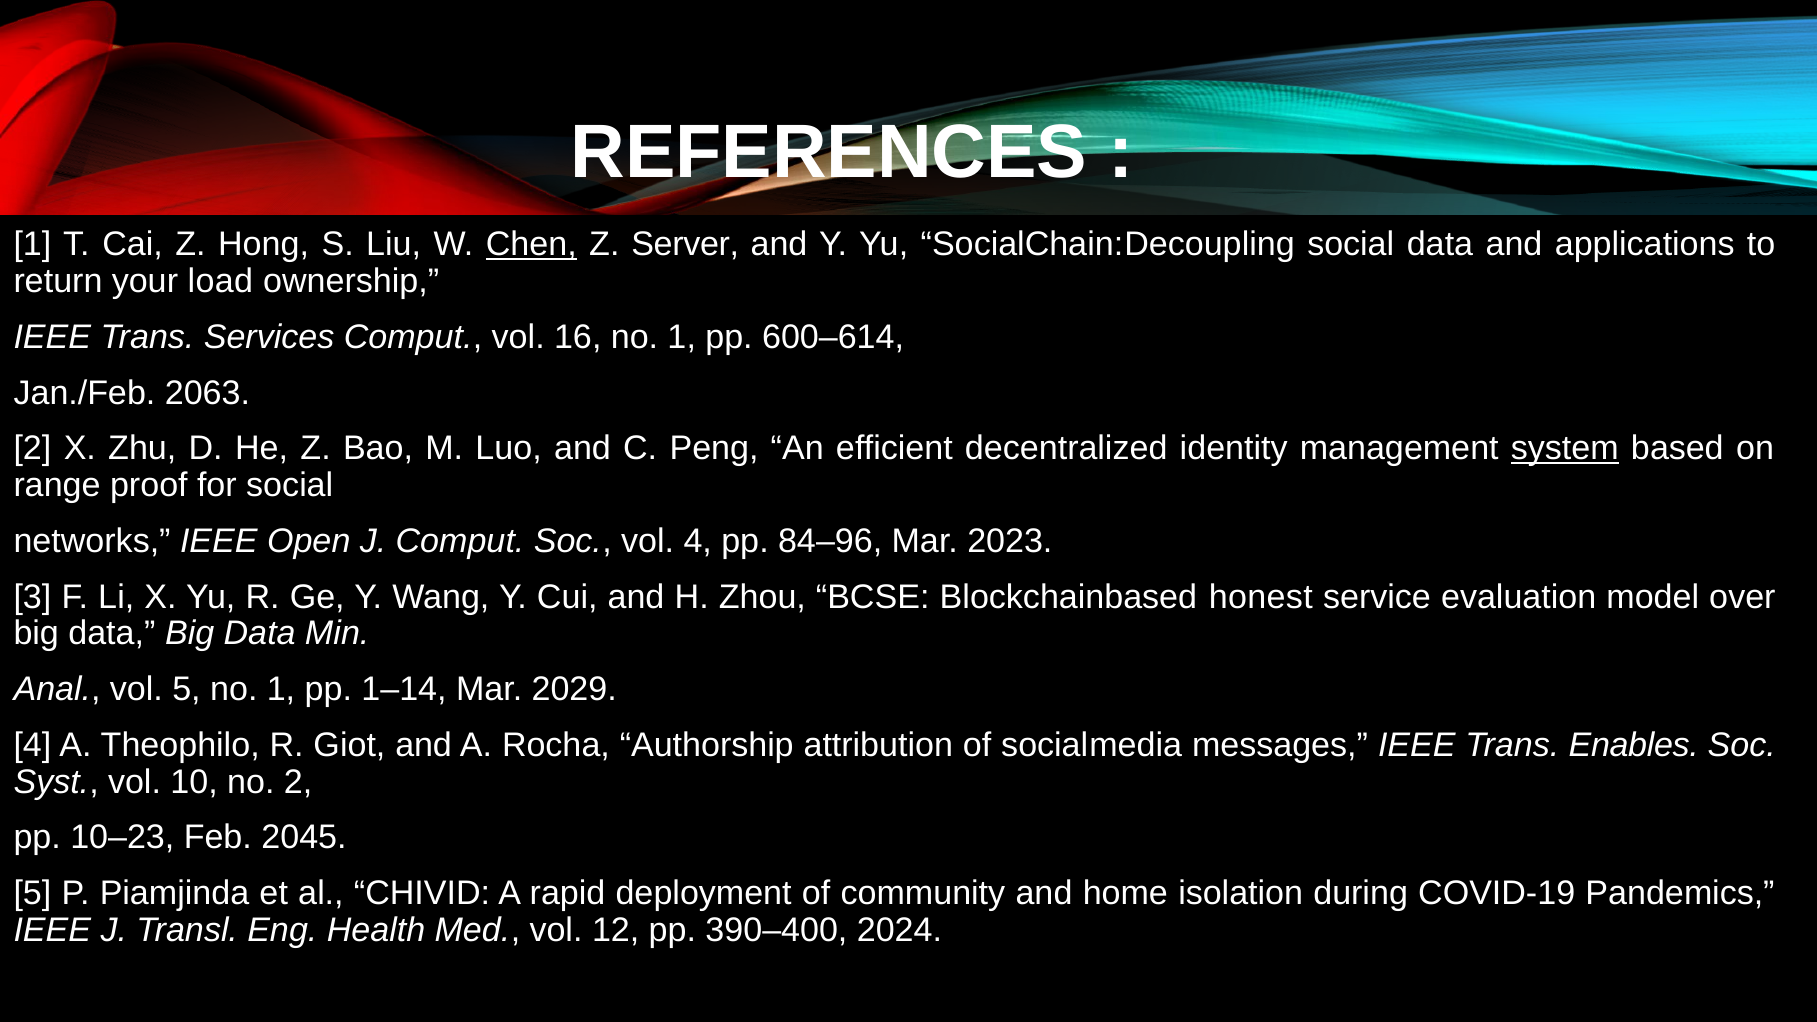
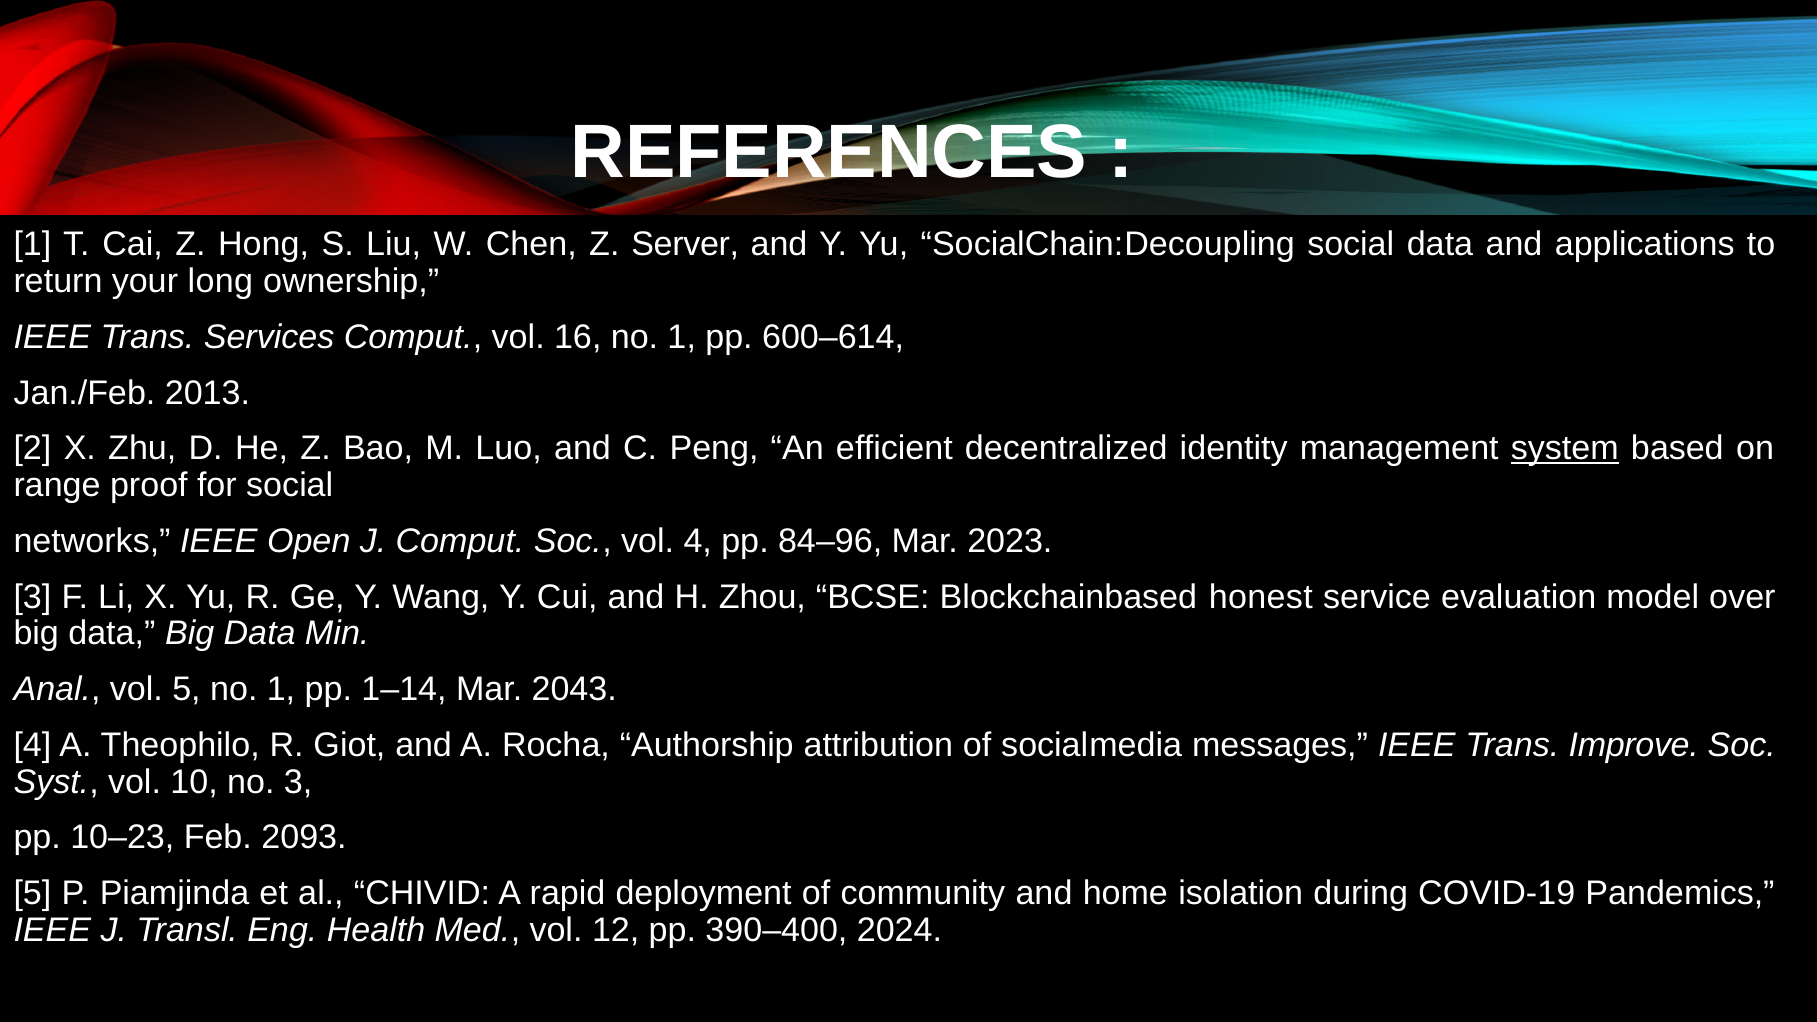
Chen underline: present -> none (531, 245)
load: load -> long (220, 281)
2063: 2063 -> 2013 (207, 393)
2029: 2029 -> 2043 (574, 689)
Enables: Enables -> Improve (1634, 745)
no 2: 2 -> 3 (298, 782)
2045: 2045 -> 2093 (304, 838)
